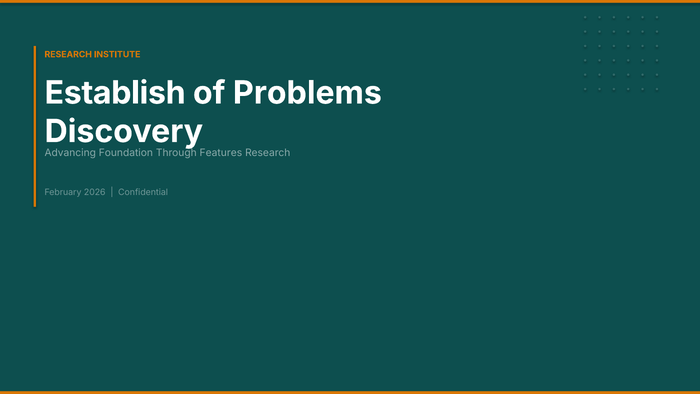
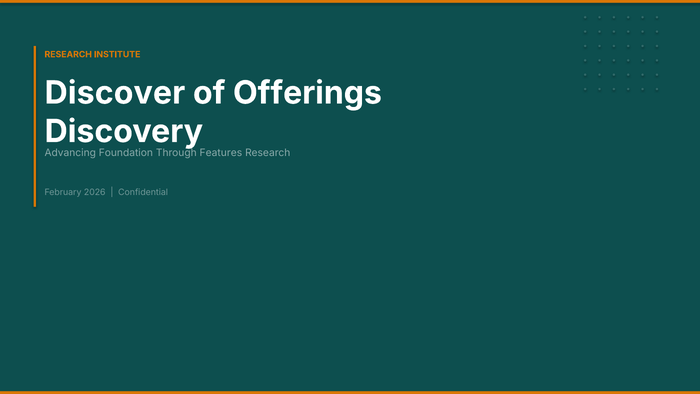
Establish: Establish -> Discover (115, 93)
Problems: Problems -> Offerings (307, 93)
